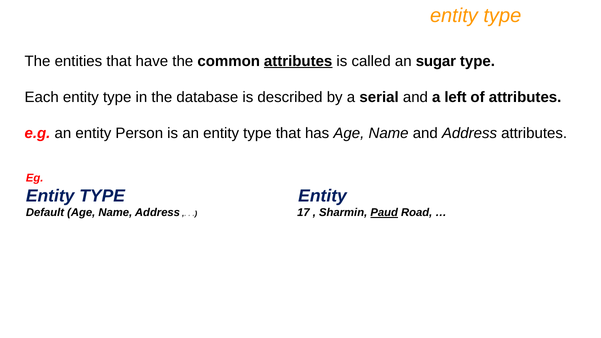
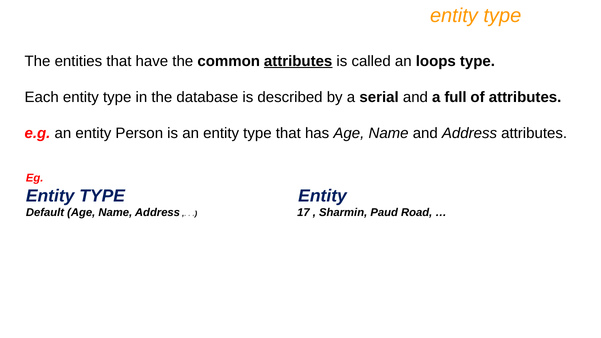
sugar: sugar -> loops (436, 61)
left: left -> full (456, 97)
Paud underline: present -> none (384, 213)
